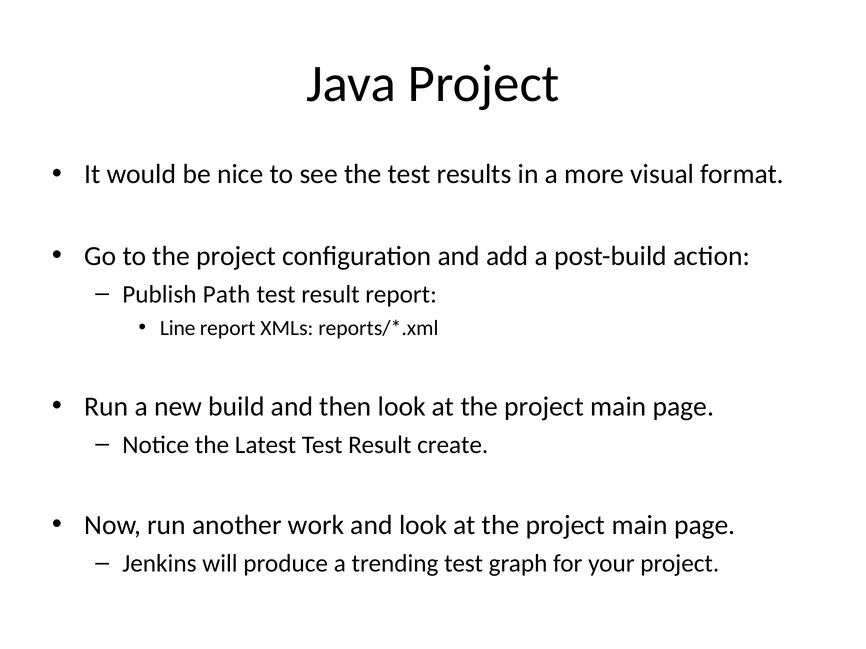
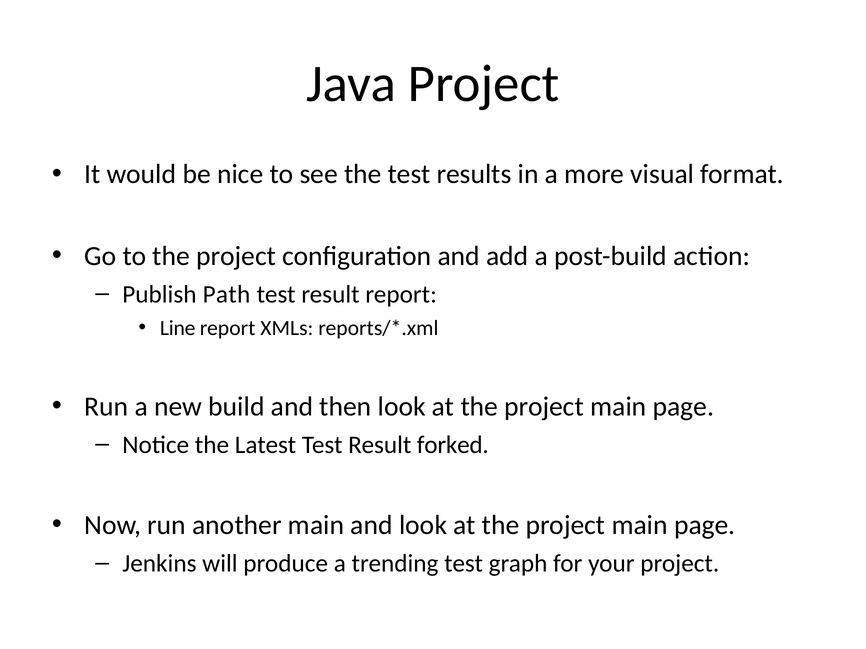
create: create -> forked (453, 445)
another work: work -> main (316, 526)
